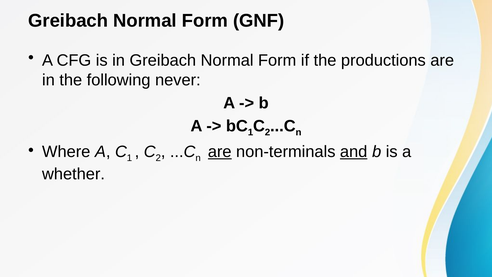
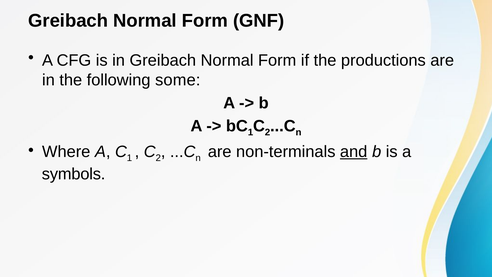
never: never -> some (178, 80)
are underline: present -> none (220, 152)
whether: whether -> symbols (74, 174)
